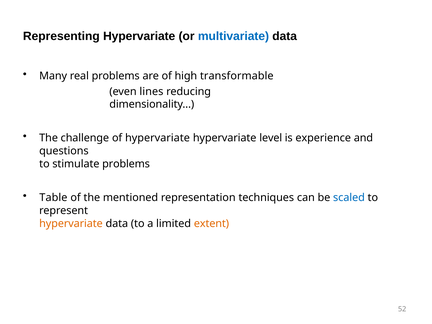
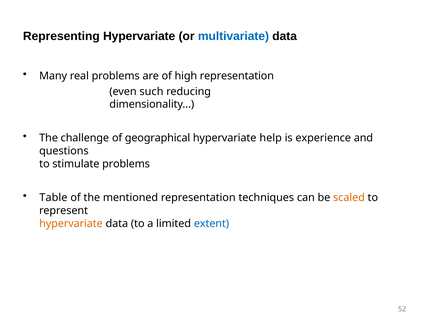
high transformable: transformable -> representation (237, 76)
lines: lines -> such (151, 91)
of hypervariate: hypervariate -> geographical (158, 138)
level: level -> help (271, 138)
scaled colour: blue -> orange (349, 198)
extent colour: orange -> blue (211, 224)
